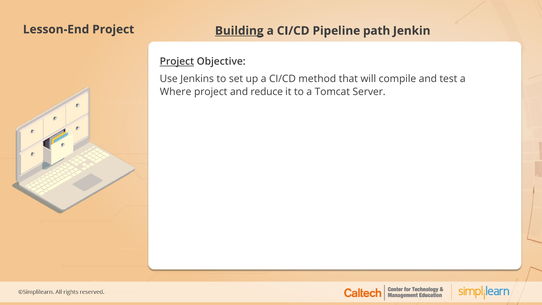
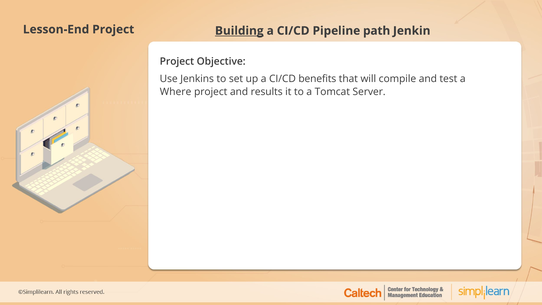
Project underline: present -> none (177, 62)
method: method -> benefits (317, 79)
reduce: reduce -> results (267, 92)
